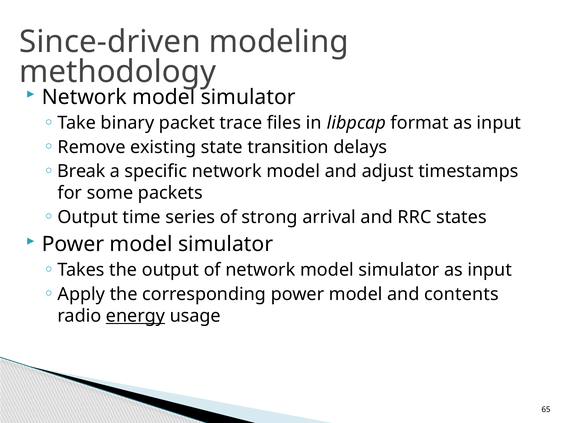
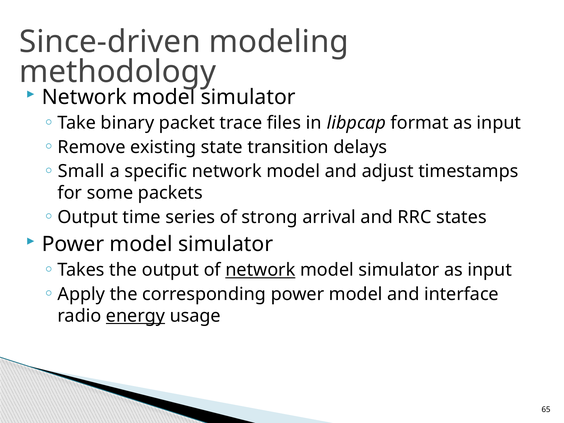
Break: Break -> Small (81, 171)
network underline: none -> present (260, 270)
contents: contents -> interface (461, 294)
